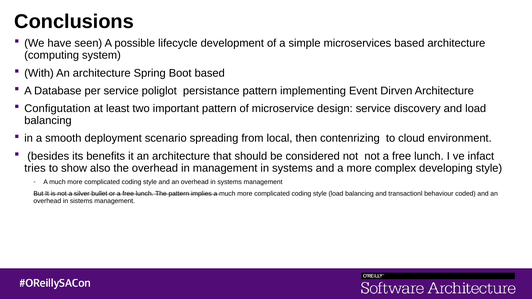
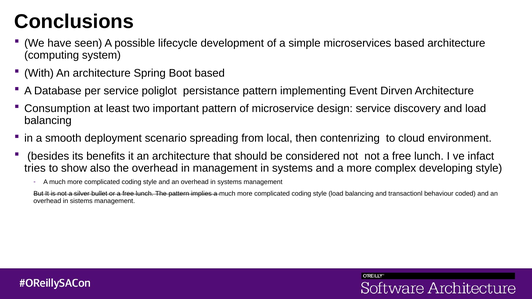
Configutation: Configutation -> Consumption (57, 109)
